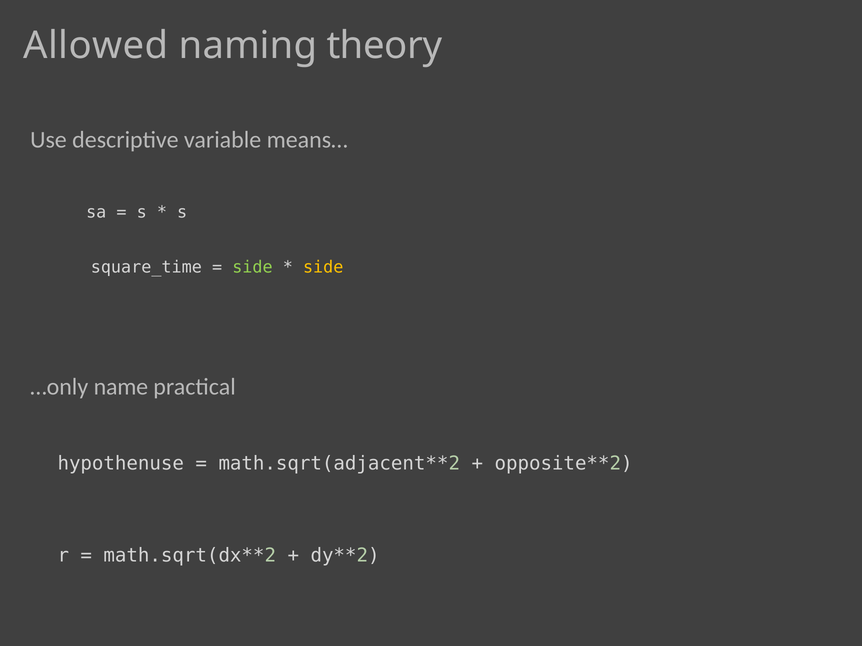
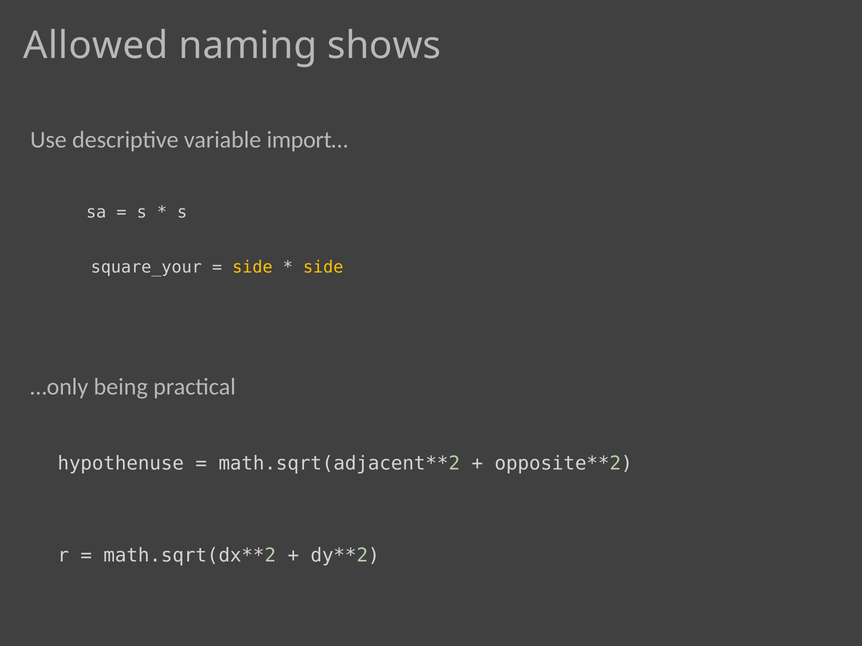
theory: theory -> shows (384, 46)
means…: means… -> import… (307, 140)
square_time: square_time -> square_your (146, 267)
side colour: light green -> yellow (252, 267)
name: name -> being (121, 387)
